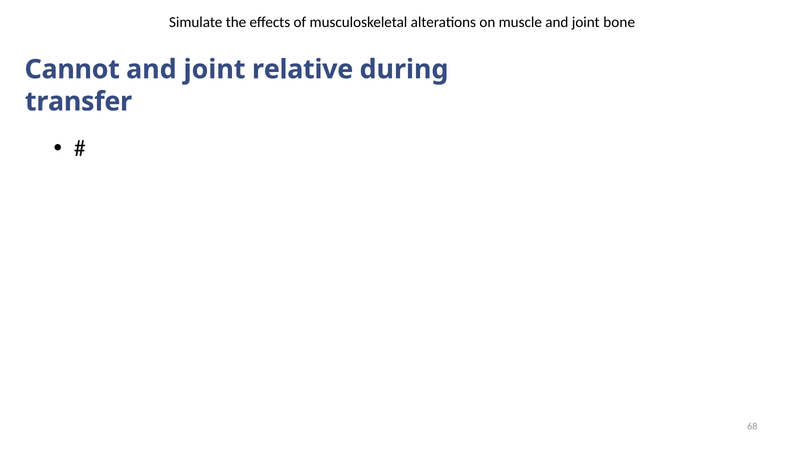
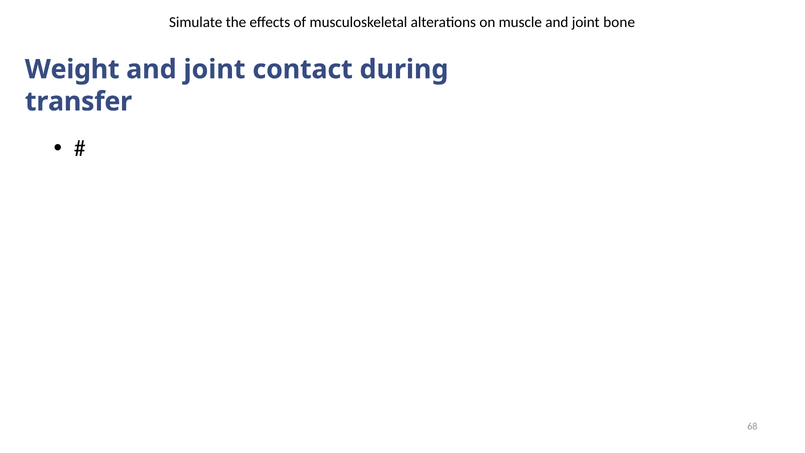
Cannot: Cannot -> Weight (72, 69)
relative: relative -> contact (303, 69)
